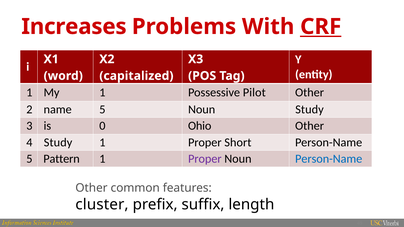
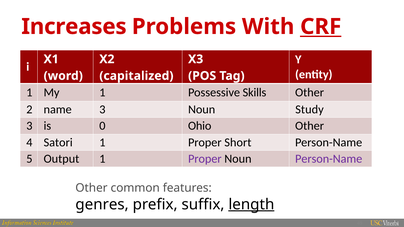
Pilot: Pilot -> Skills (254, 93)
name 5: 5 -> 3 (102, 110)
4 Study: Study -> Satori (58, 143)
Pattern: Pattern -> Output (61, 159)
Person-Name colour: blue -> purple (329, 159)
cluster: cluster -> genres (102, 205)
length underline: none -> present (251, 205)
